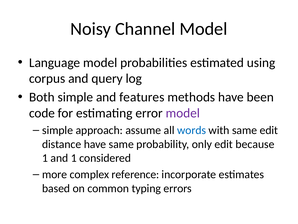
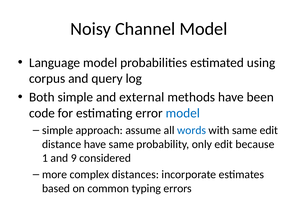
features: features -> external (142, 97)
model colour: purple -> blue (183, 113)
and 1: 1 -> 9 (74, 158)
reference: reference -> distances (135, 174)
